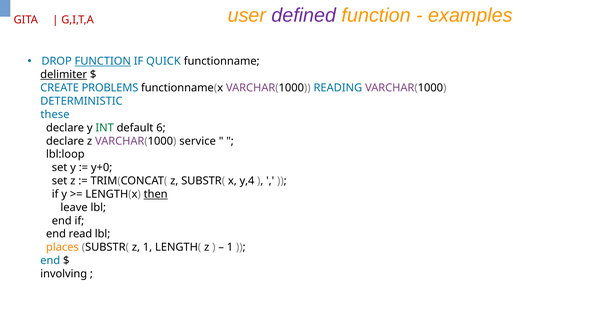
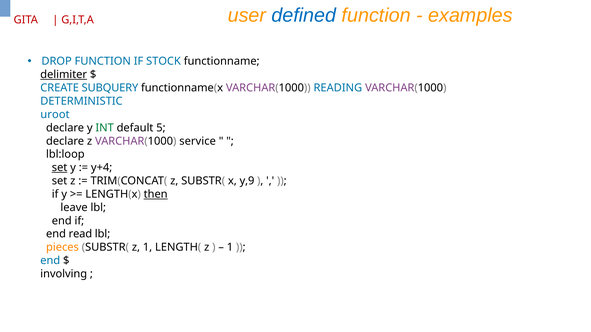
defined colour: purple -> blue (304, 15)
FUNCTION underline: present -> none (103, 61)
QUICK: QUICK -> STOCK (163, 61)
PROBLEMS: PROBLEMS -> SUBQUERY (110, 88)
these: these -> uroot (55, 115)
6: 6 -> 5 (161, 128)
set underline: none -> present (60, 168)
y+0: y+0 -> y+4 (102, 168)
y,4: y,4 -> y,9 (247, 181)
places: places -> pieces (62, 248)
